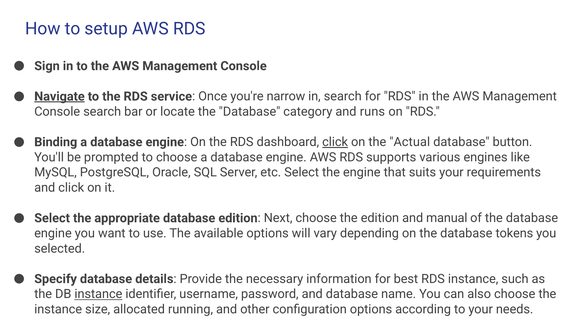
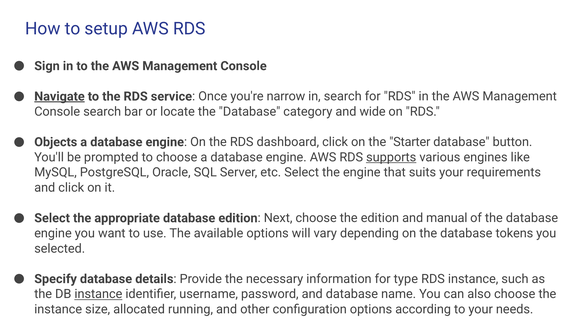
runs: runs -> wide (373, 112)
Binding: Binding -> Objects (56, 142)
click underline: present -> none (335, 142)
Actual: Actual -> Starter (410, 142)
supports underline: none -> present (391, 157)
best: best -> type (406, 279)
